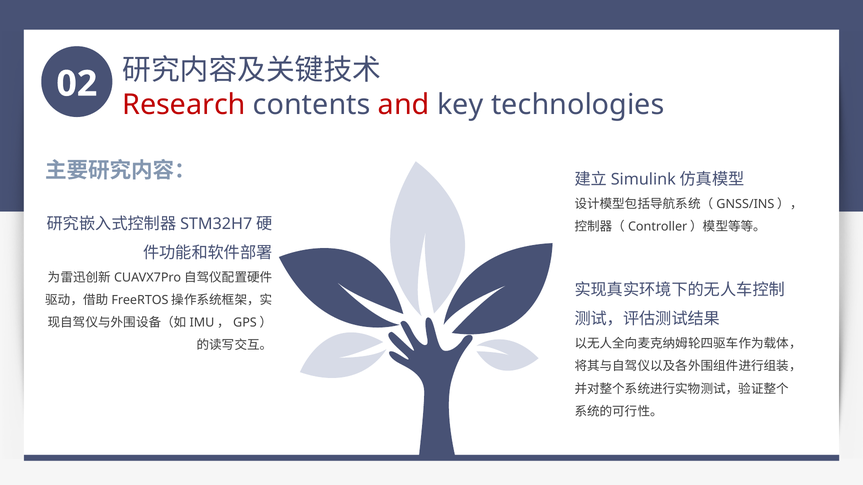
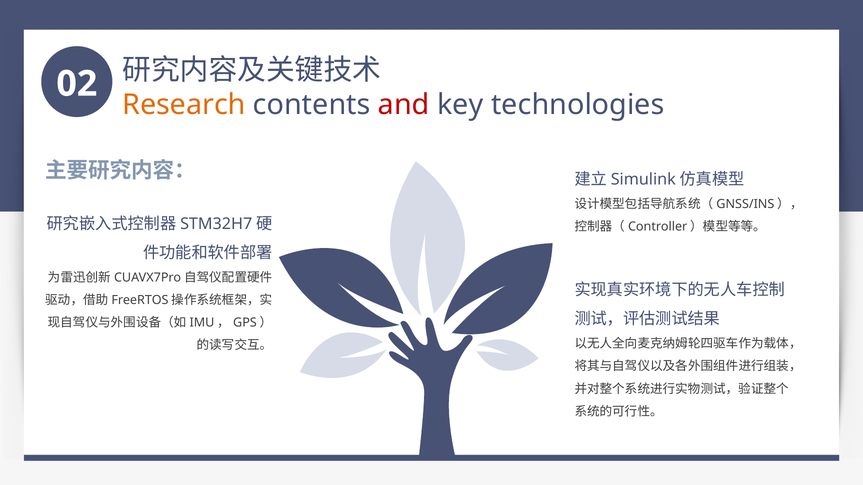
Research colour: red -> orange (184, 105)
